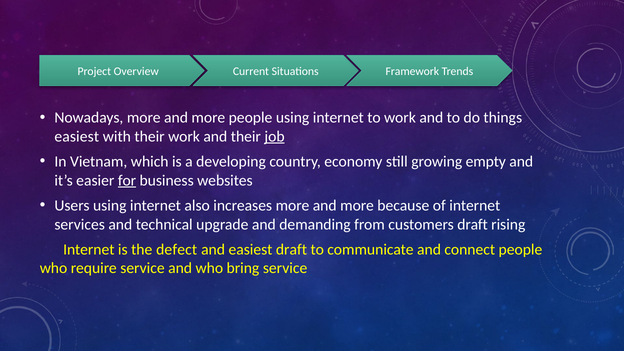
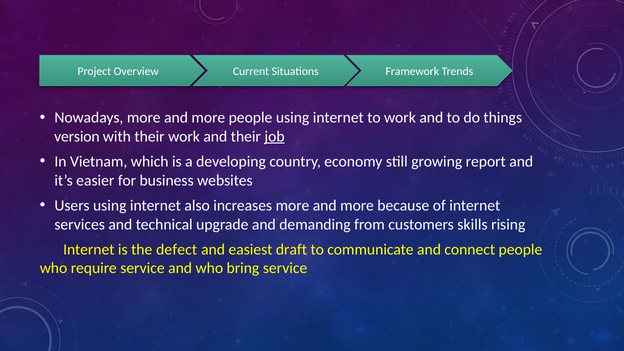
easiest: easiest -> version (77, 136)
empty: empty -> report (486, 162)
for underline: present -> none (127, 180)
customers draft: draft -> skills (472, 224)
